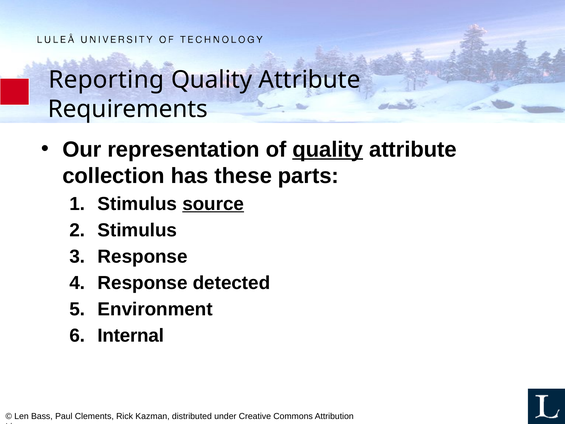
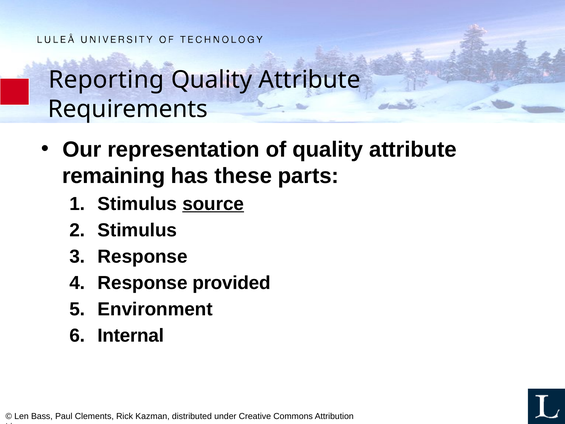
quality underline: present -> none (328, 149)
collection: collection -> remaining (114, 176)
detected: detected -> provided (232, 283)
